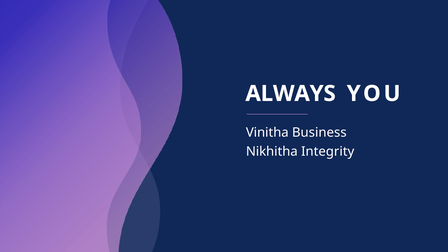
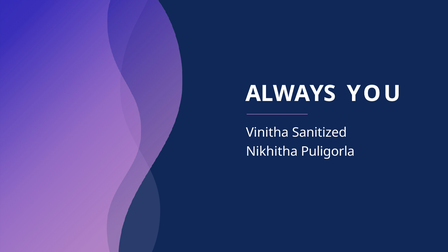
Business: Business -> Sanitized (319, 133)
Integrity: Integrity -> Puligorla (328, 151)
